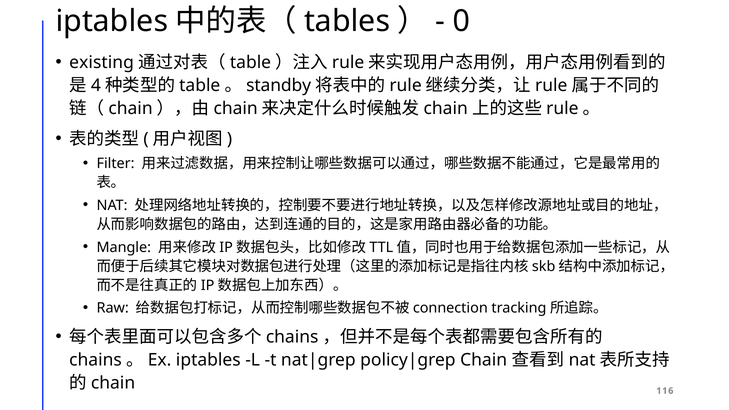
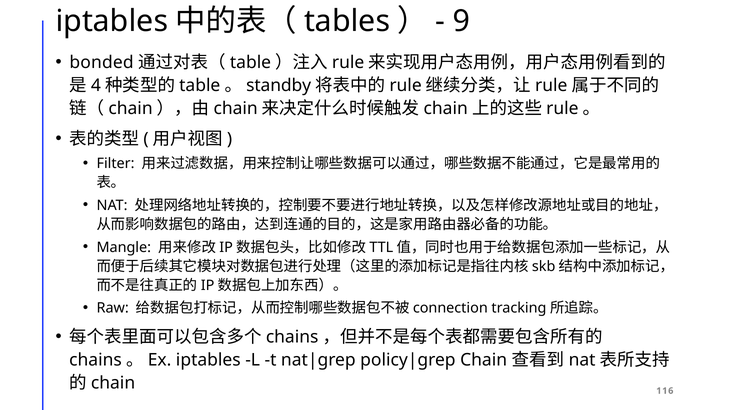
0: 0 -> 9 (461, 21)
existing: existing -> bonded (102, 62)
